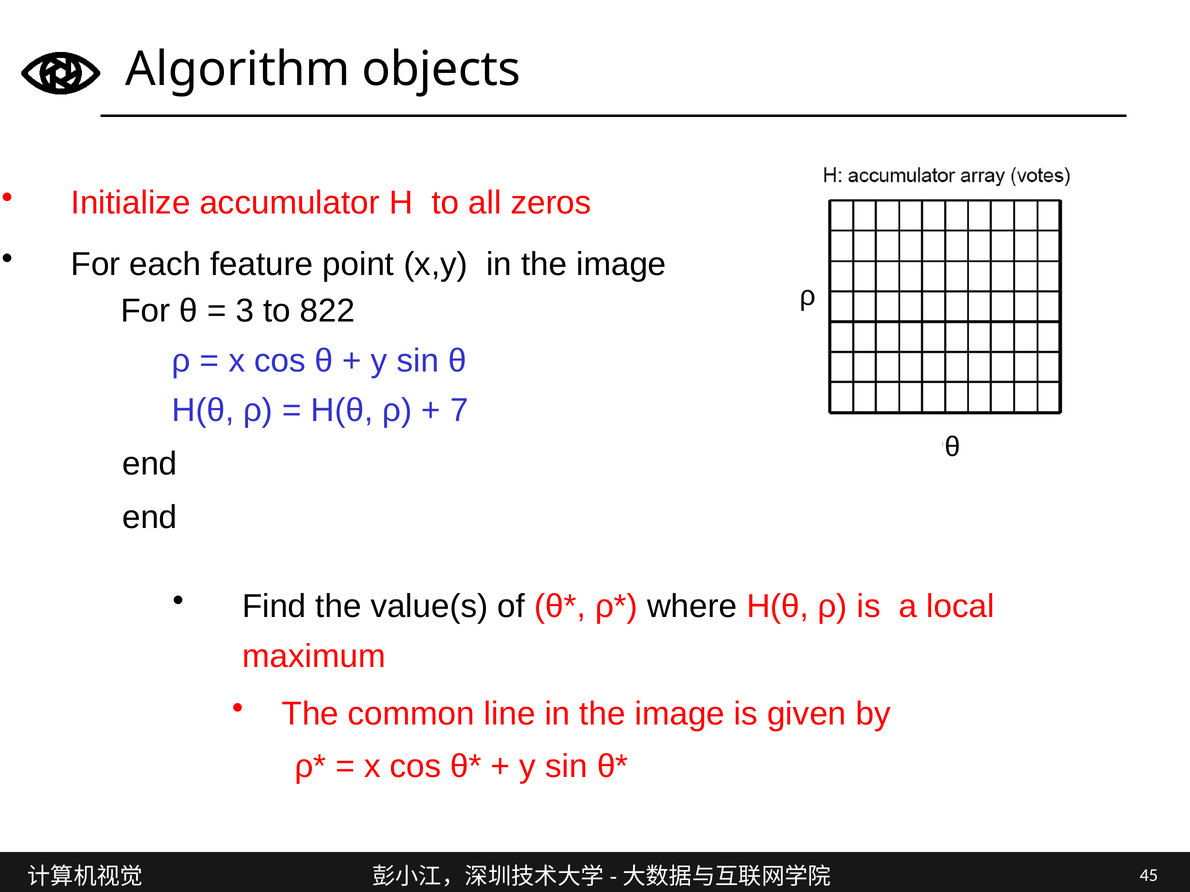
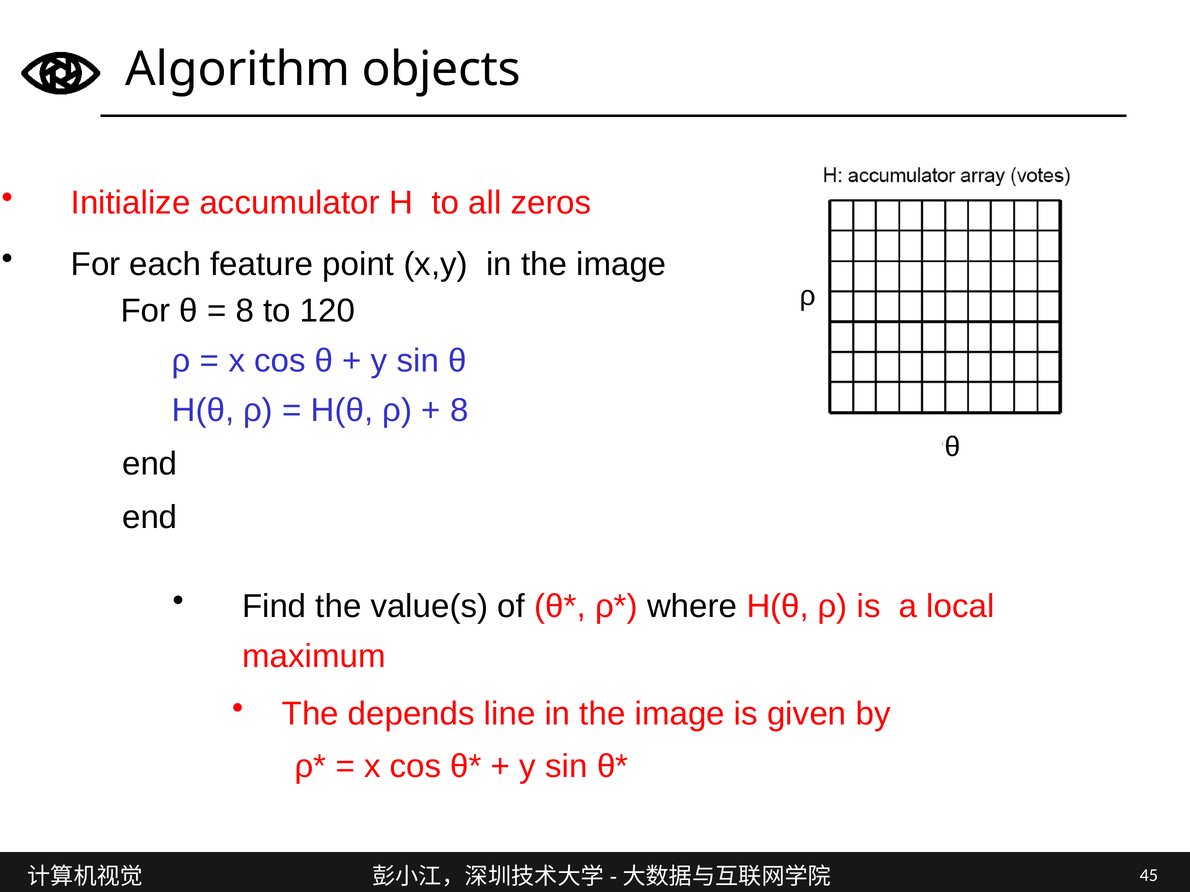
3: 3 -> 8 (245, 311)
822: 822 -> 120 (327, 311)
7: 7 -> 8 (459, 411)
common: common -> depends (411, 714)
